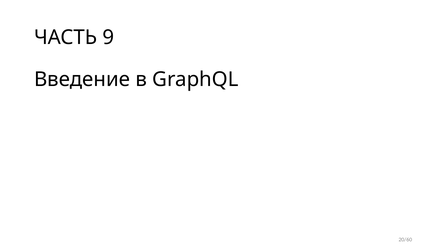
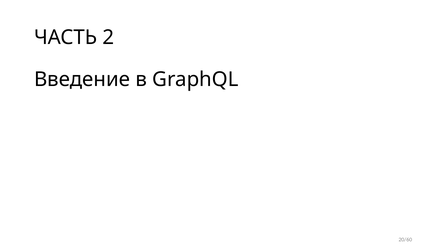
9: 9 -> 2 (108, 37)
